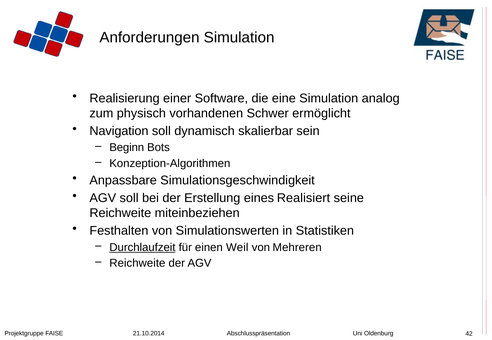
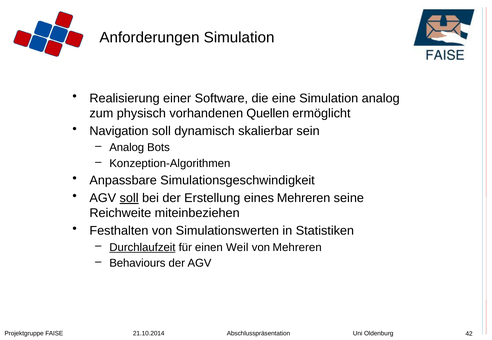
Schwer: Schwer -> Quellen (268, 114)
Beginn: Beginn -> Analog (127, 148)
soll underline: none -> present (129, 198)
eines Realisiert: Realisiert -> Mehreren (304, 198)
Reichweite: Reichweite -> Behaviours (137, 264)
